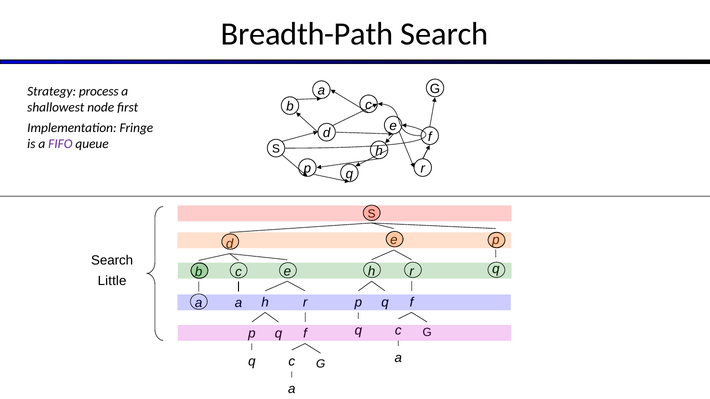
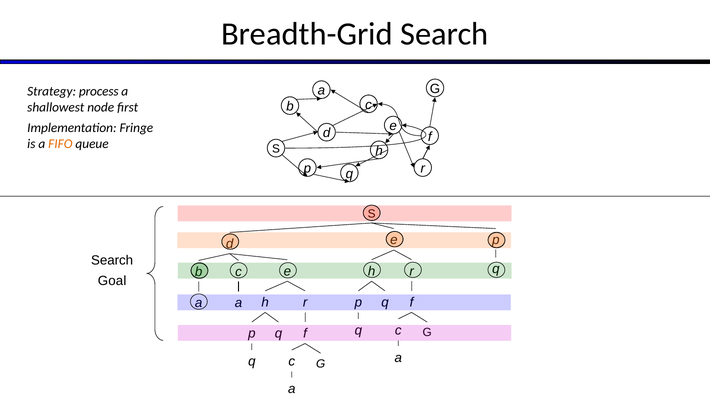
Breadth-Path: Breadth-Path -> Breadth-Grid (307, 34)
FIFO colour: purple -> orange (60, 144)
Little: Little -> Goal (112, 281)
